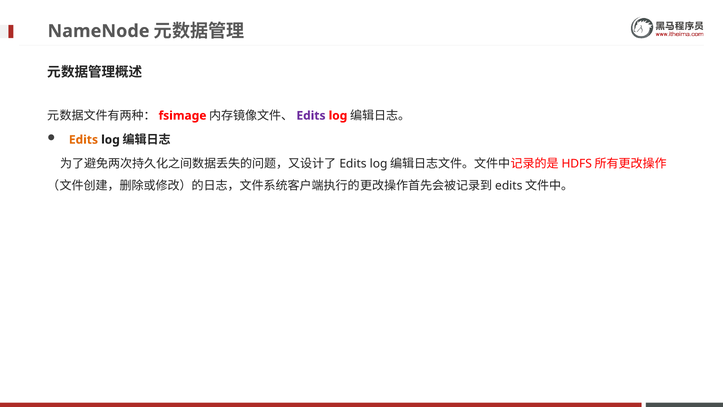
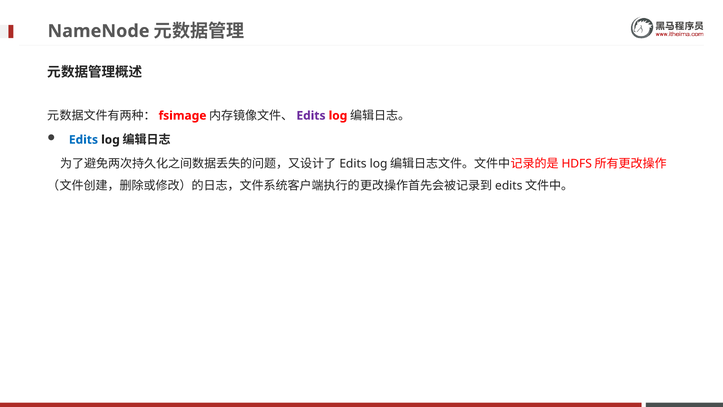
Edits colour: orange -> blue (83, 140)
